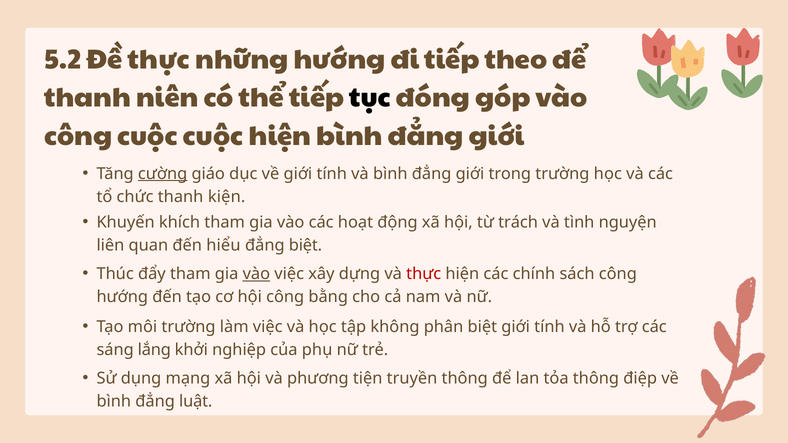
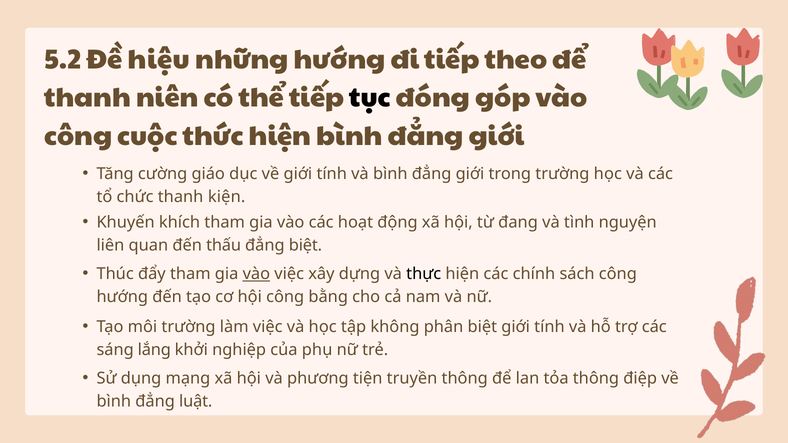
Đề thực: thực -> hiệu (159, 60)
cuộc cuộc: cuộc -> thức (213, 136)
cường underline: present -> none (163, 174)
trách: trách -> đang (518, 222)
hiểu: hiểu -> thấu (224, 245)
thực colour: red -> black (424, 274)
